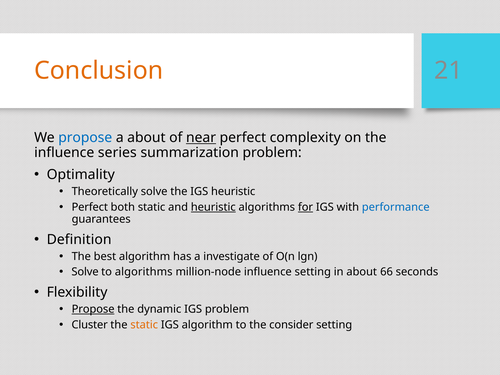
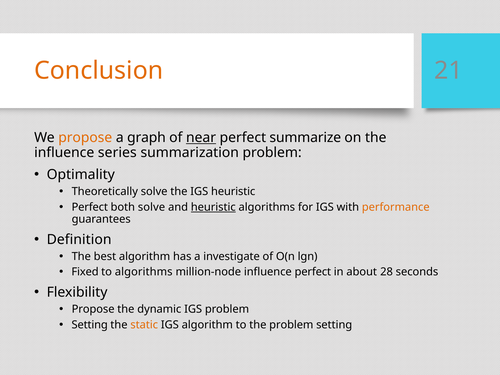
propose colour: blue -> orange (85, 138)
a about: about -> graph (146, 138)
complexity: complexity -> summarize (305, 138)
both static: static -> solve (151, 207)
for underline: present -> none (306, 207)
performance colour: blue -> orange (396, 207)
Solve: Solve -> Fixed (85, 272)
influence setting: setting -> perfect (313, 272)
66: 66 -> 28 (387, 272)
Propose underline: present -> none (93, 309)
Cluster: Cluster -> Setting (90, 325)
the consider: consider -> problem (291, 325)
